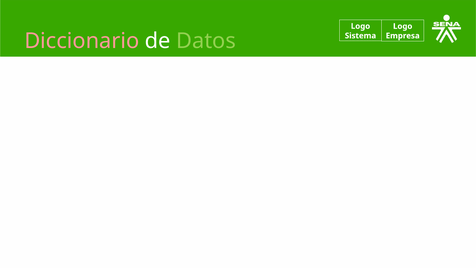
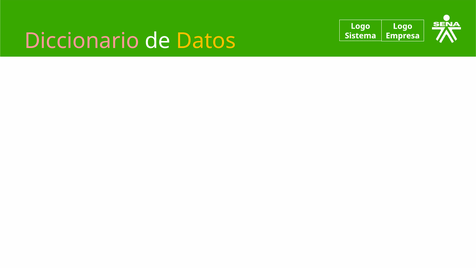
Datos colour: light green -> yellow (206, 41)
